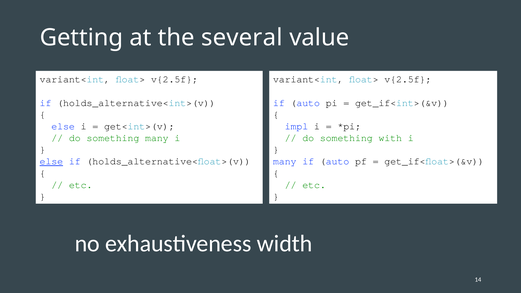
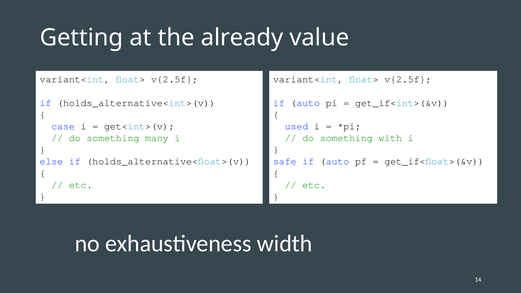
several: several -> already (242, 38)
else: else -> case (63, 126)
impl: impl -> used (296, 126)
else underline: present -> none (51, 161)
many: many -> safe (285, 161)
